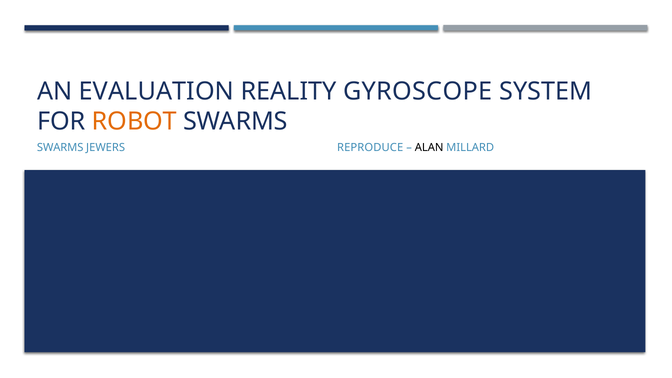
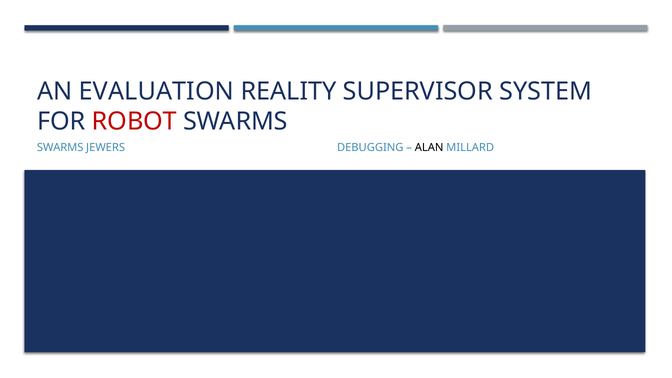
GYROSCOPE: GYROSCOPE -> SUPERVISOR (418, 91)
ROBOT colour: orange -> red (134, 122)
REPRODUCE: REPRODUCE -> DEBUGGING (370, 148)
